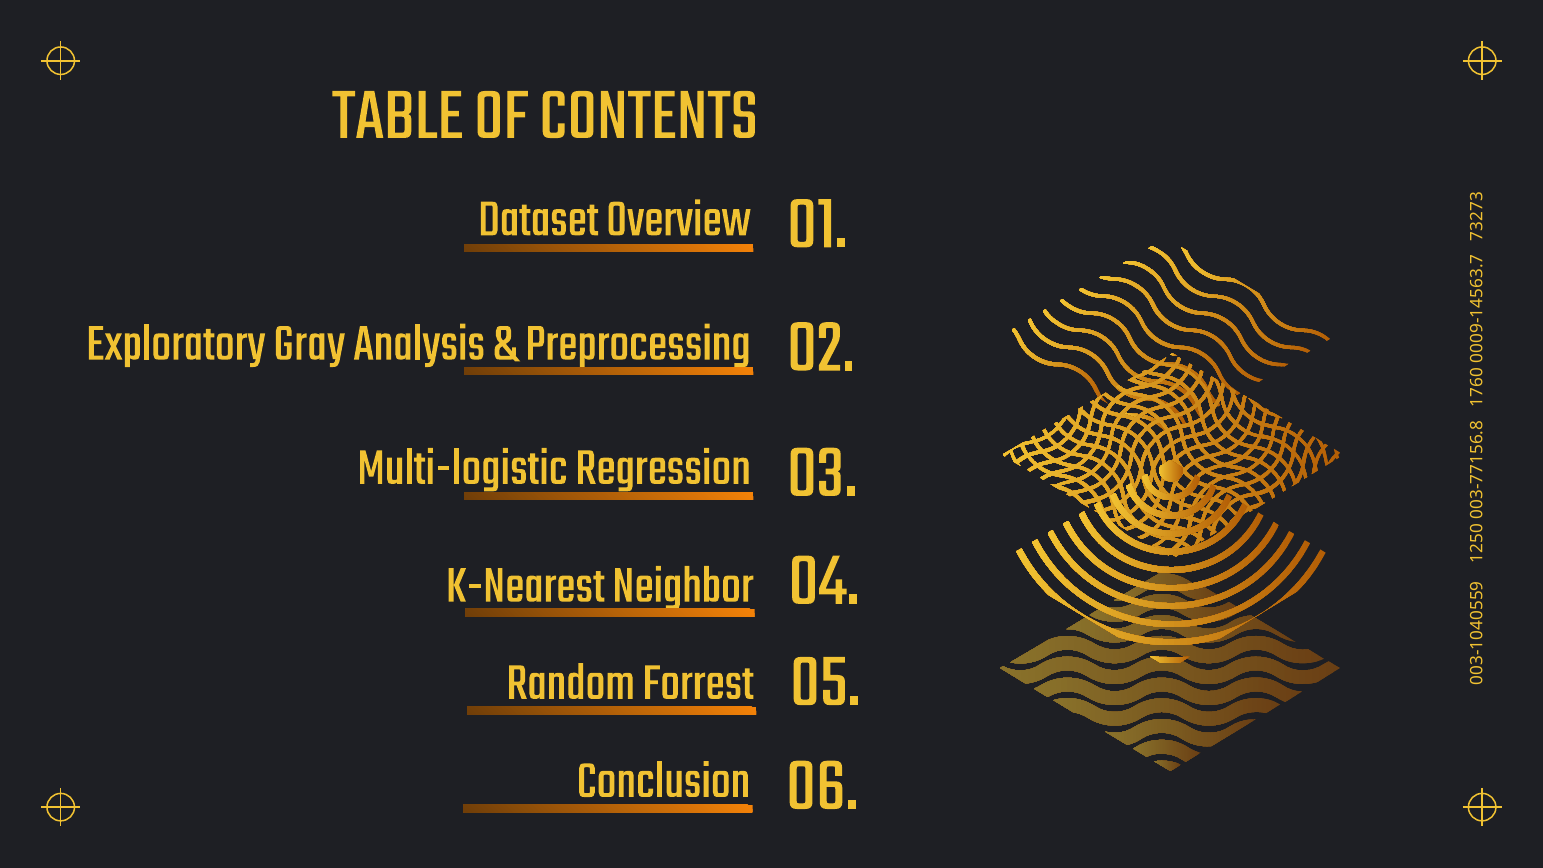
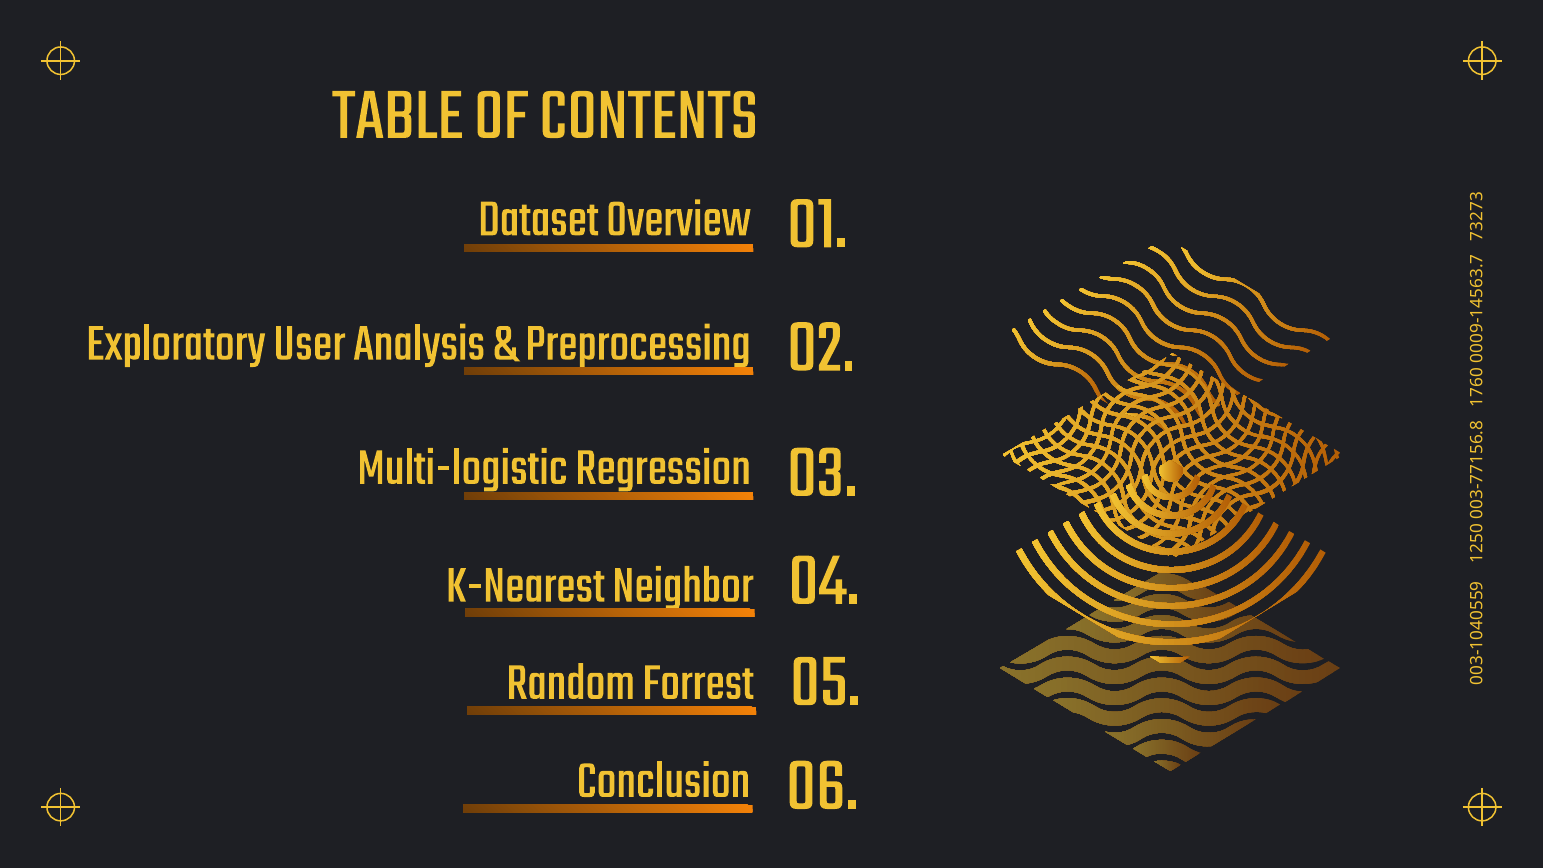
Gray: Gray -> User (309, 342)
